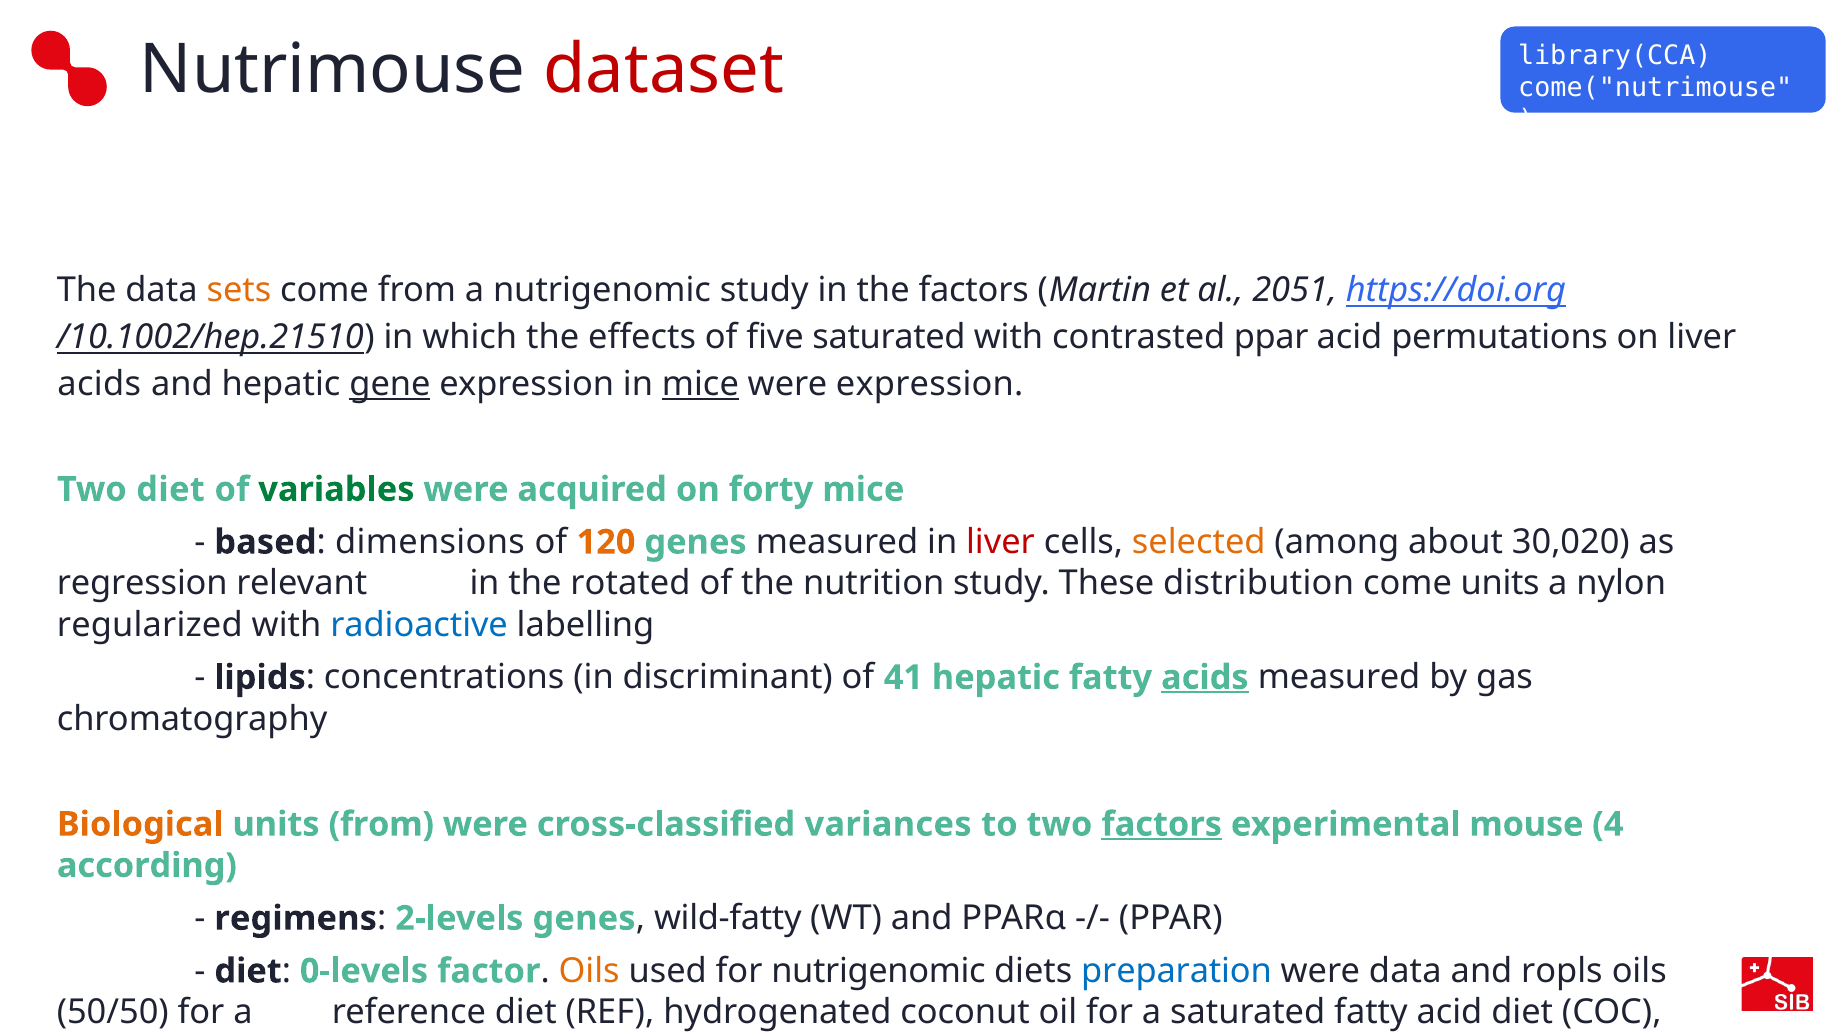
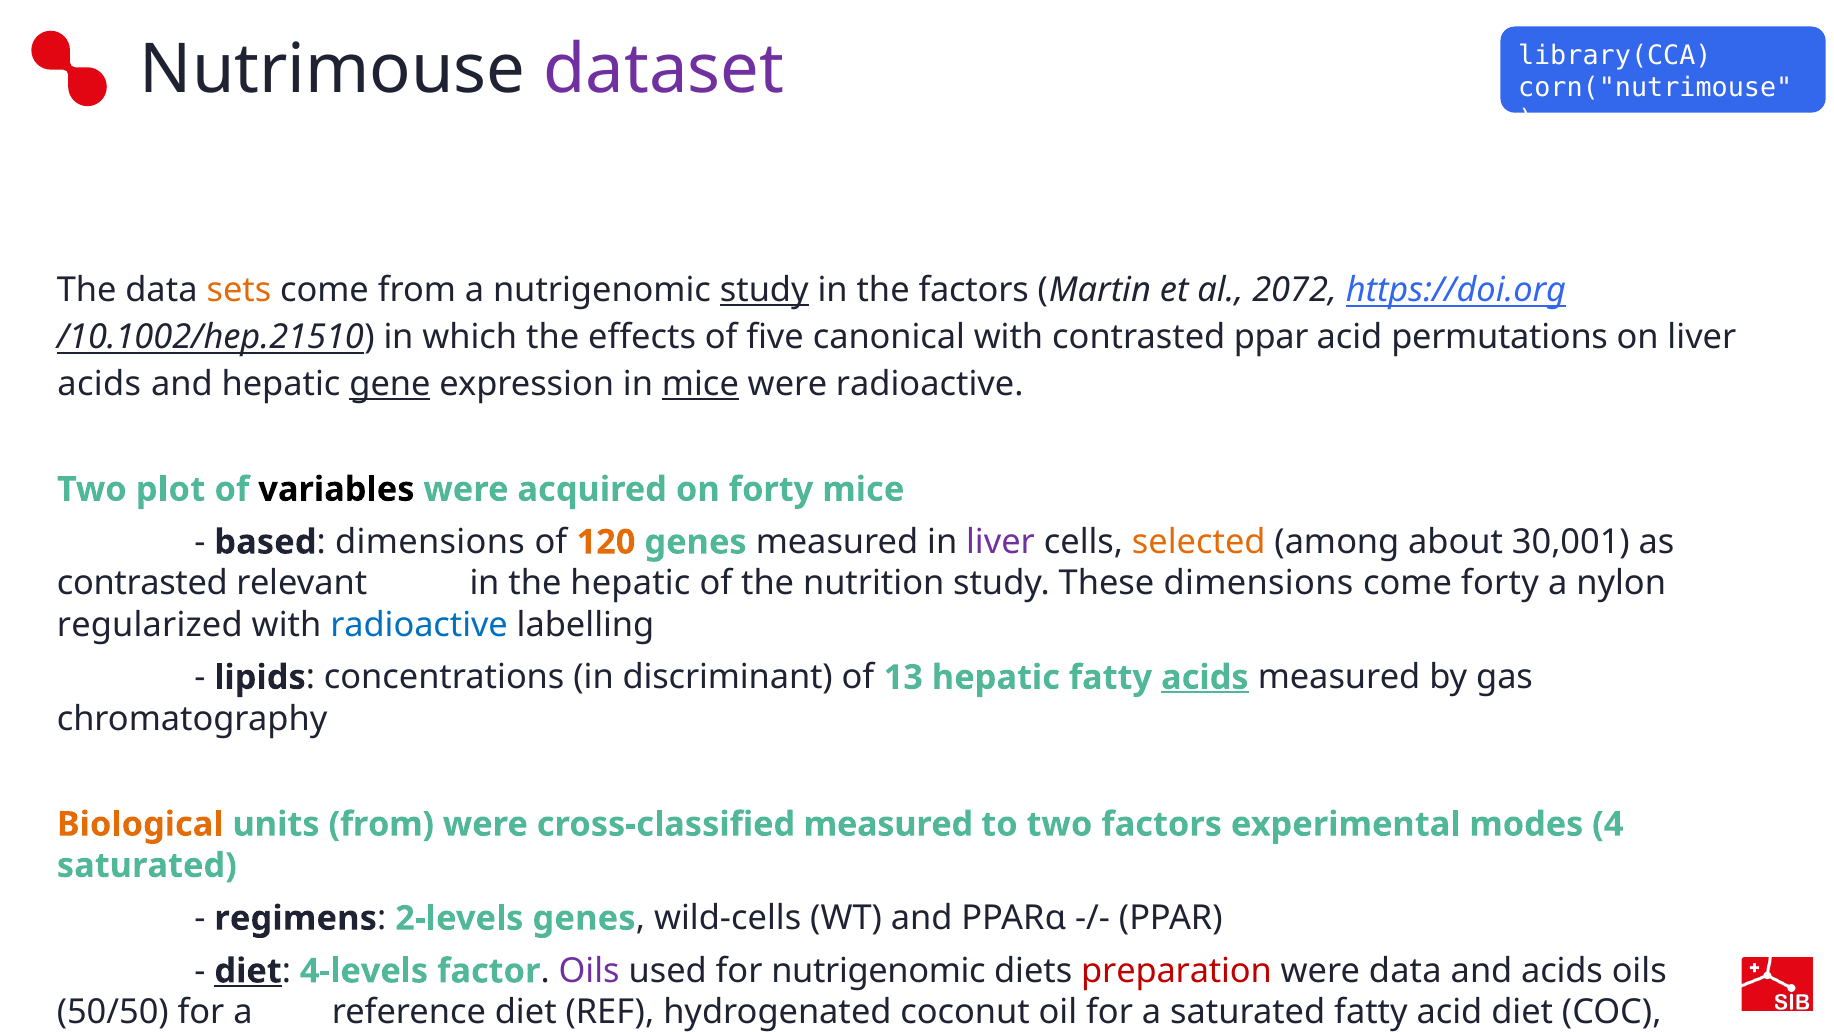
dataset colour: red -> purple (664, 69)
come("nutrimouse: come("nutrimouse -> corn("nutrimouse (1655, 87)
study underline: none -> present (764, 290)
2051: 2051 -> 2072 (1295, 290)
five saturated: saturated -> canonical (889, 337)
were expression: expression -> radioactive (930, 384)
Two diet: diet -> plot (171, 489)
variables colour: green -> black (336, 489)
liver colour: red -> purple (1001, 542)
30,020: 30,020 -> 30,001 (1571, 542)
regression: regression -> contrasted (142, 583)
the rotated: rotated -> hepatic (630, 583)
These distribution: distribution -> dimensions (1259, 583)
come units: units -> forty (1500, 583)
41: 41 -> 13 (903, 677)
cross-classified variances: variances -> measured (888, 824)
factors underline: present -> none (1162, 824)
mouse: mouse -> modes (1526, 824)
according: according -> saturated (147, 865)
wild-fatty: wild-fatty -> wild-cells (728, 918)
diet underline: none -> present (248, 971)
0-levels: 0-levels -> 4-levels (364, 971)
Oils colour: orange -> purple (589, 971)
preparation colour: blue -> red (1177, 971)
and ropls: ropls -> acids (1562, 971)
